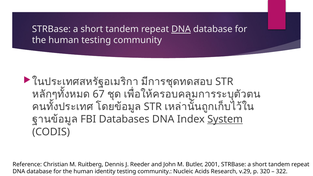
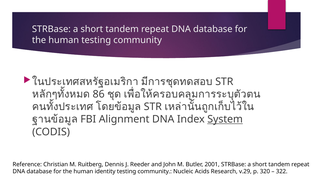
DNA underline: present -> none (181, 29)
67: 67 -> 86 (99, 94)
Databases: Databases -> Alignment (124, 119)
